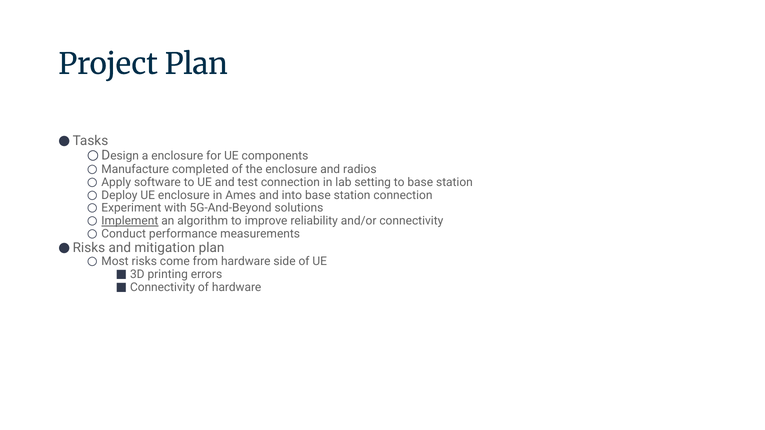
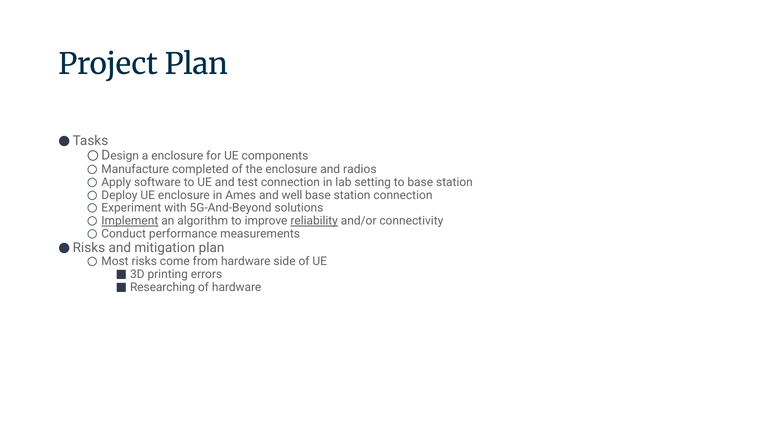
into: into -> well (292, 195)
reliability underline: none -> present (314, 221)
Connectivity: Connectivity -> Researching (163, 287)
